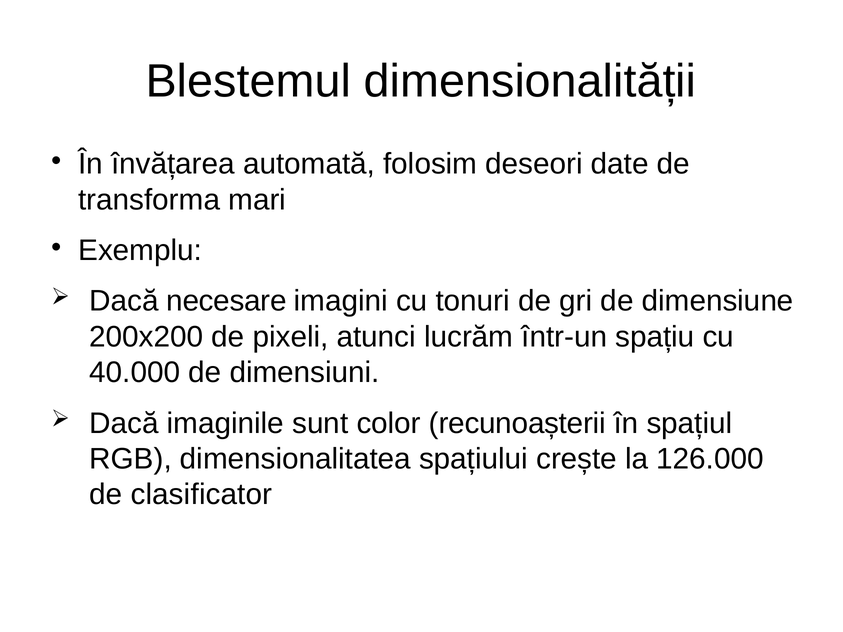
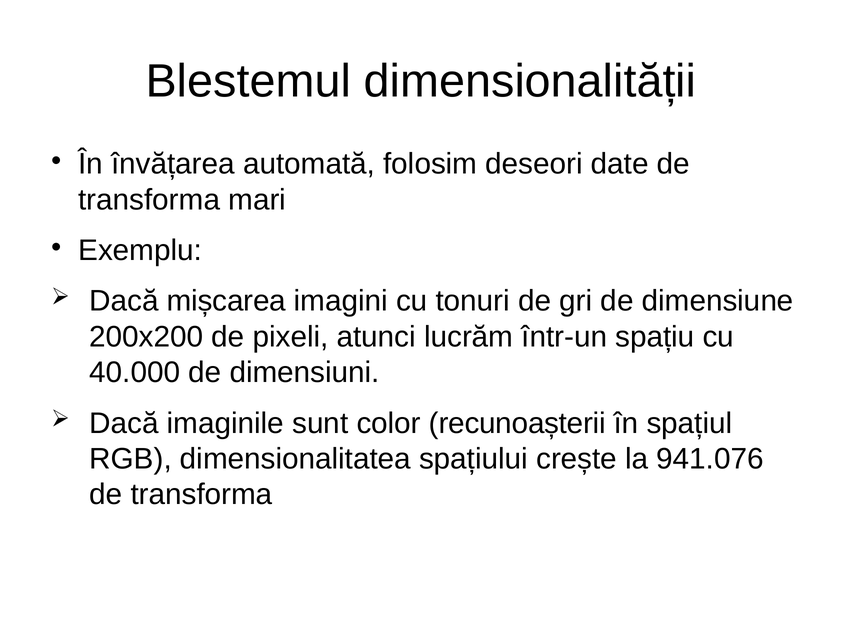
necesare: necesare -> mișcarea (226, 301)
126.000: 126.000 -> 941.076 (710, 459)
clasificator: clasificator -> transforma (201, 495)
